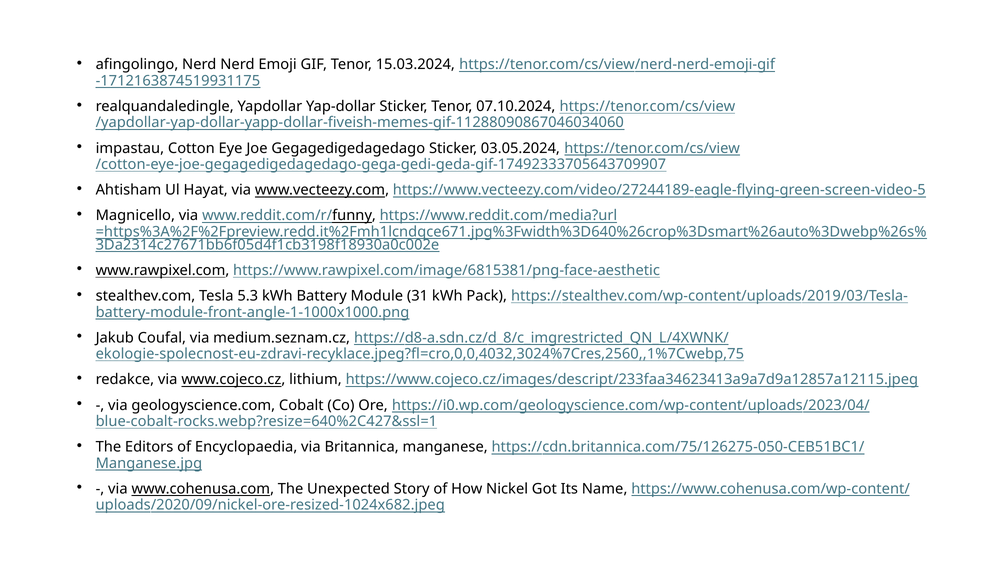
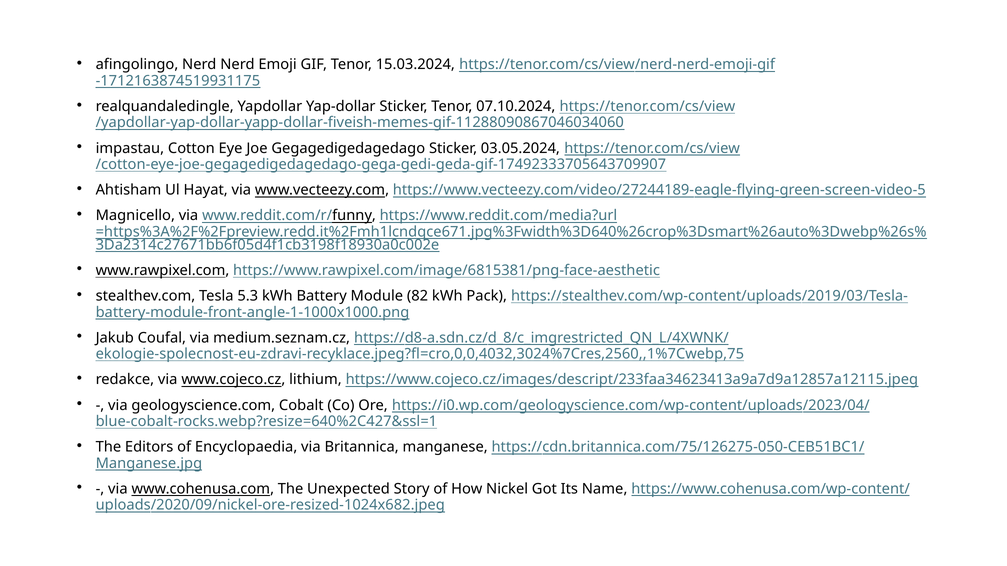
31: 31 -> 82 (418, 296)
